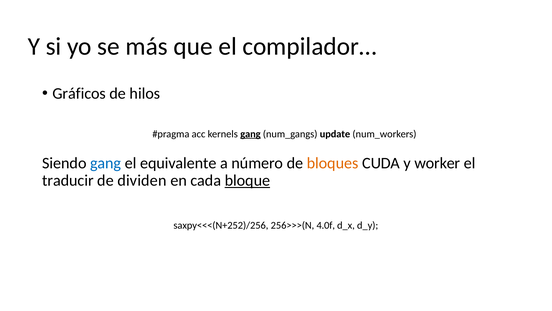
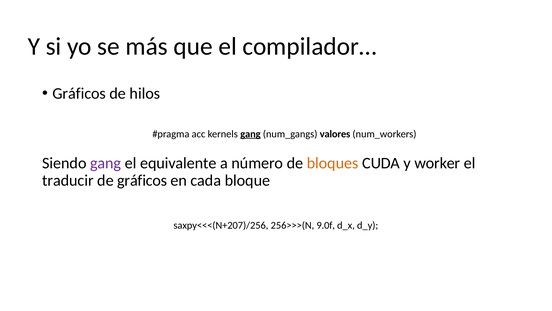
update: update -> valores (335, 134)
gang colour: blue -> purple (106, 163)
de dividen: dividen -> gráficos (142, 180)
bloque underline: present -> none (247, 180)
saxpy<<<(N+252)/256: saxpy<<<(N+252)/256 -> saxpy<<<(N+207)/256 (221, 225)
4.0f: 4.0f -> 9.0f (326, 225)
